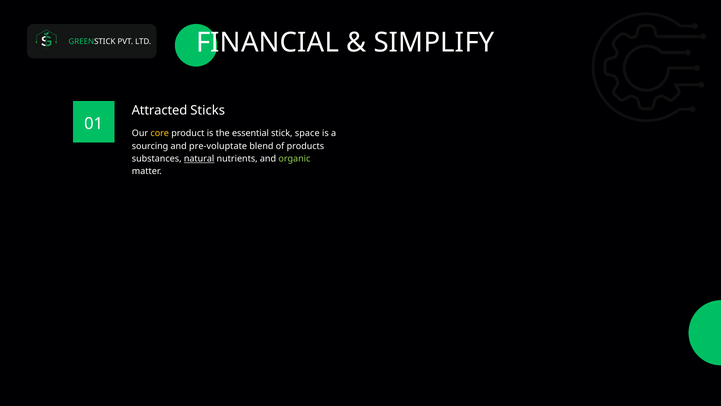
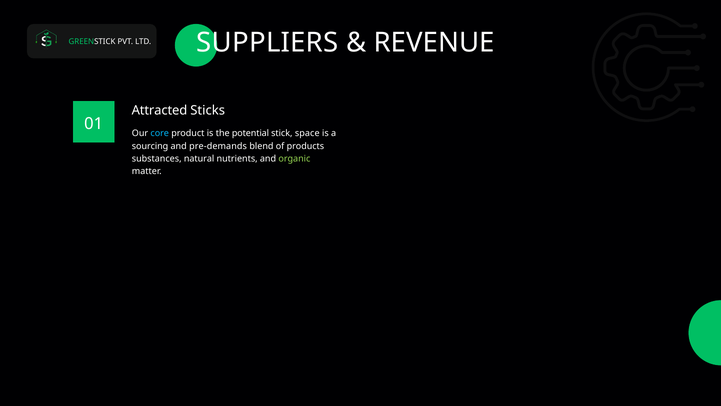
FINANCIAL: FINANCIAL -> SUPPLIERS (267, 43)
SIMPLIFY: SIMPLIFY -> REVENUE (434, 43)
core colour: yellow -> light blue (160, 133)
essential: essential -> potential (250, 133)
pre-voluptate: pre-voluptate -> pre-demands (218, 146)
natural underline: present -> none (199, 159)
